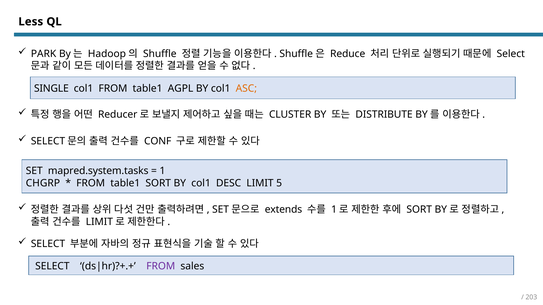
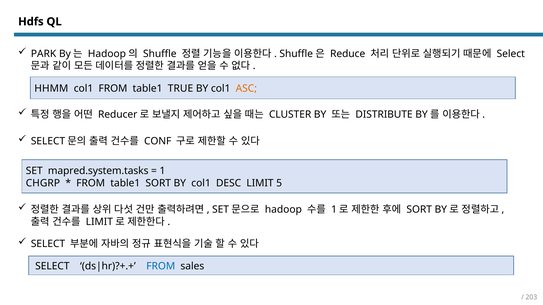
Less: Less -> Hdfs (31, 22)
SINGLE: SINGLE -> HHMM (51, 89)
AGPL: AGPL -> TRUE (180, 89)
extends: extends -> hadoop (283, 210)
FROM colour: purple -> blue (161, 266)
